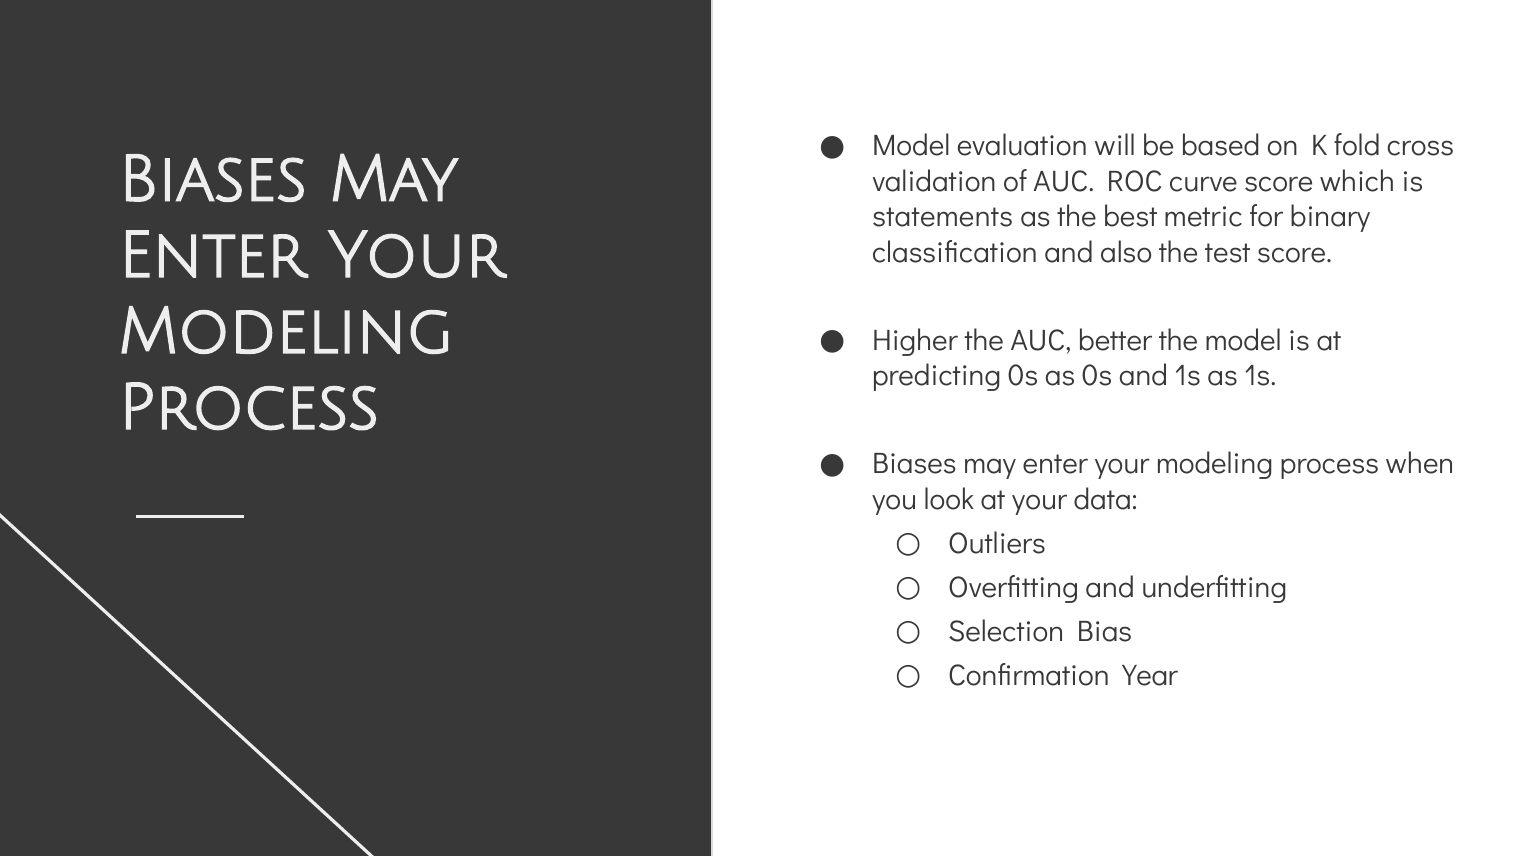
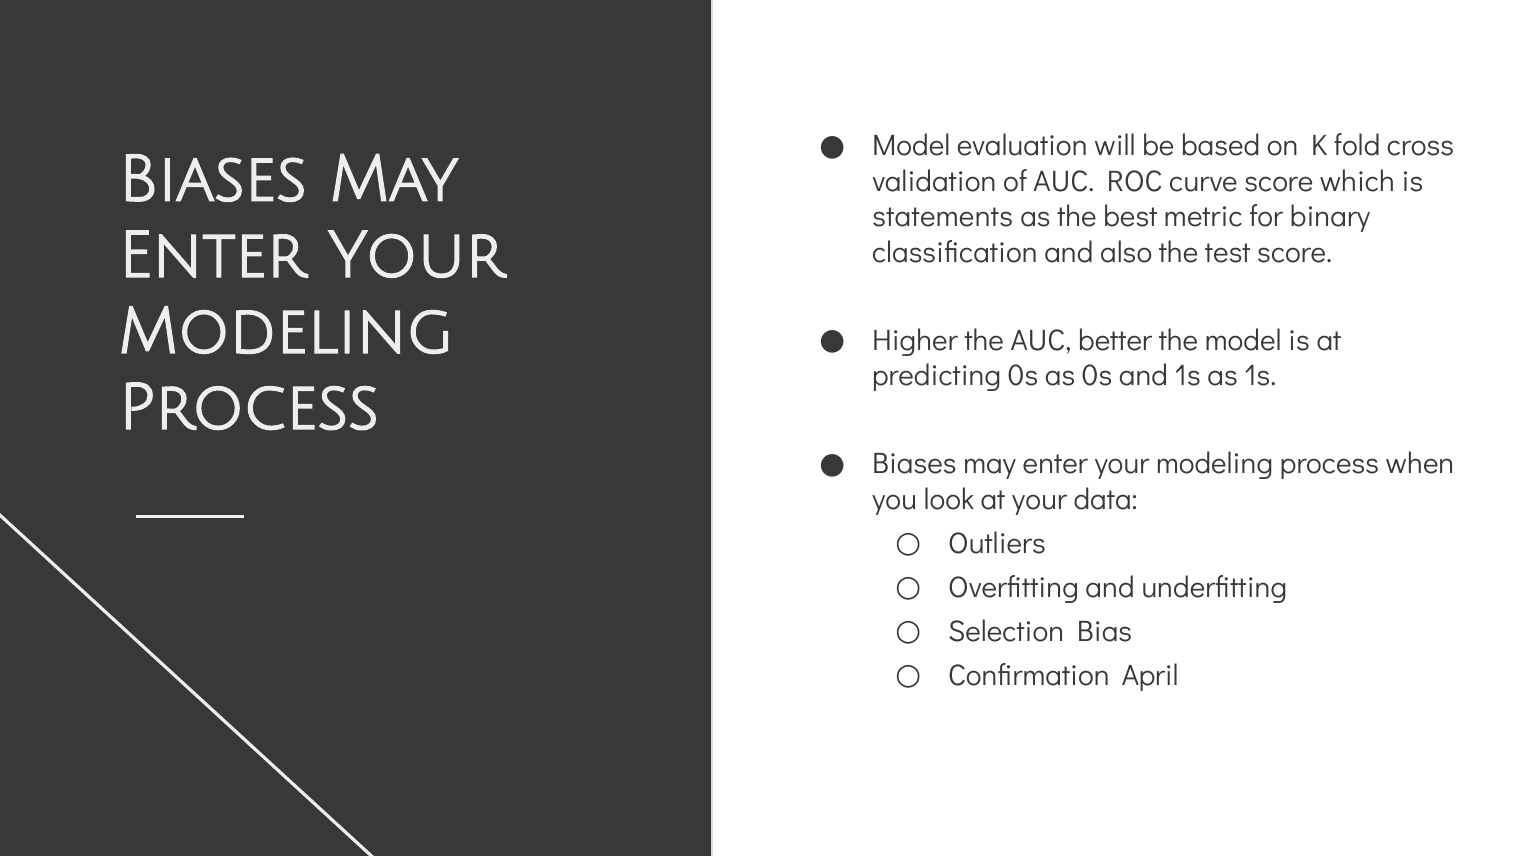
Year: Year -> April (1150, 675)
